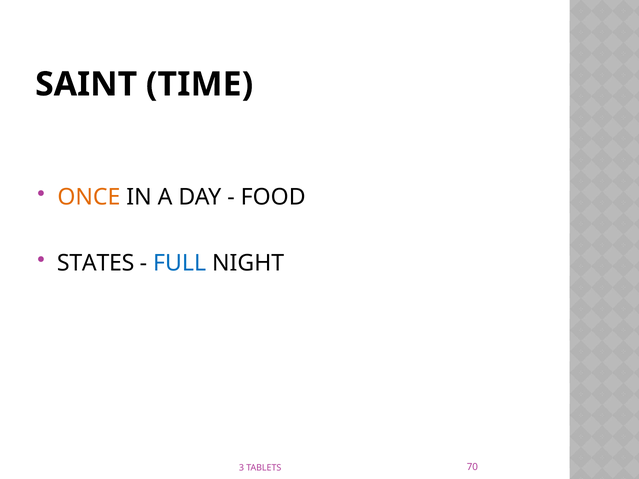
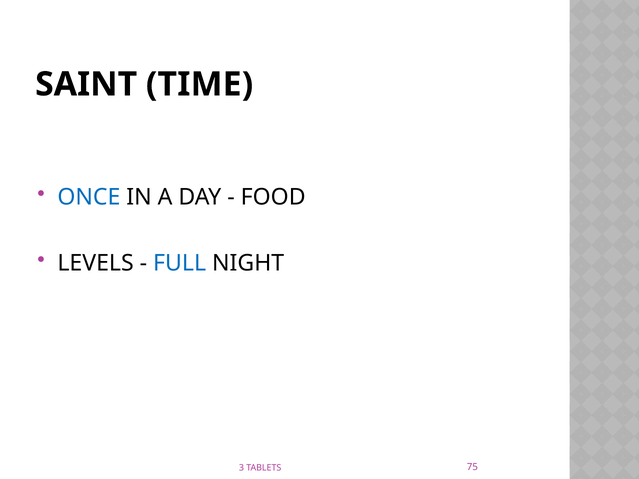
ONCE colour: orange -> blue (89, 197)
STATES: STATES -> LEVELS (96, 263)
70: 70 -> 75 (472, 467)
